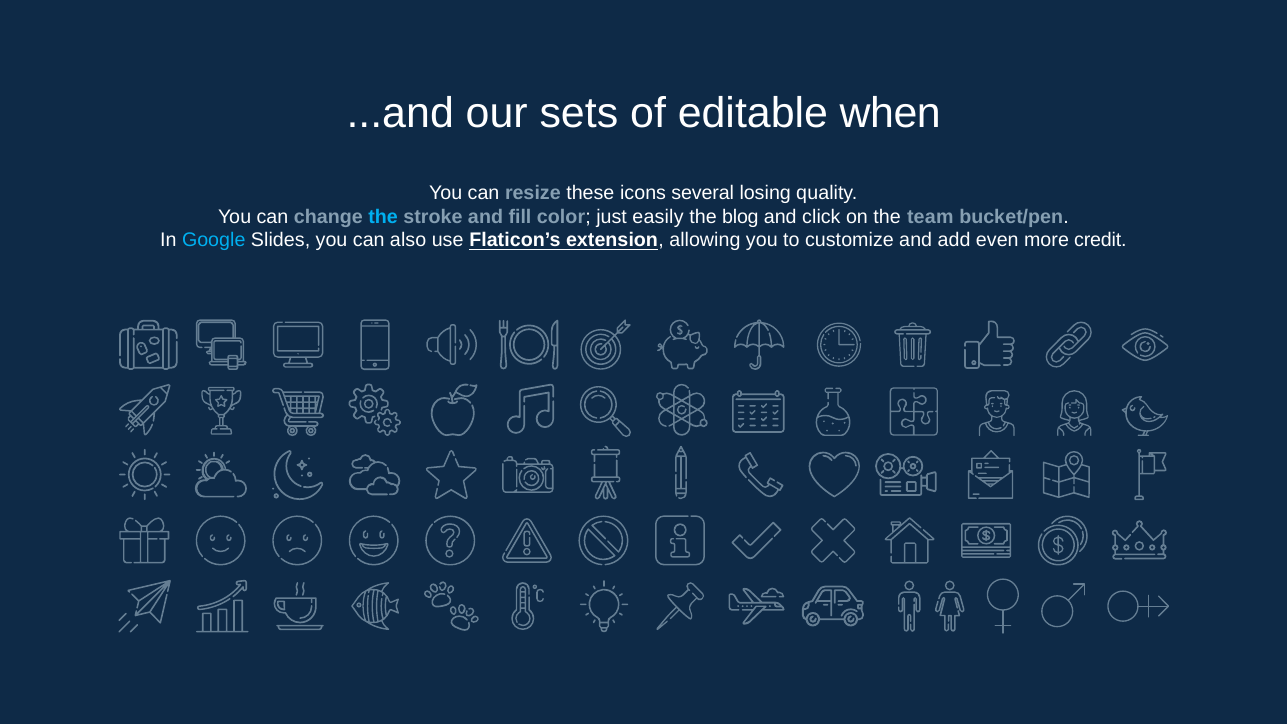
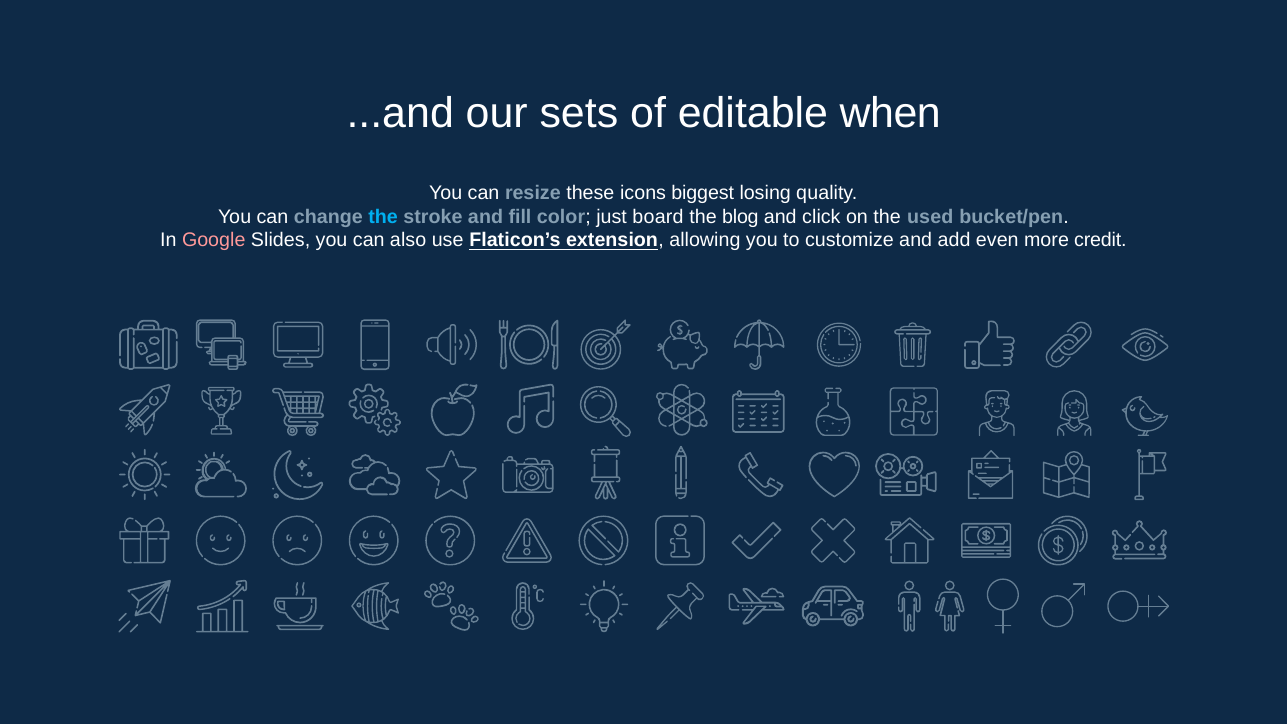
several: several -> biggest (703, 193)
easily: easily -> board (658, 217)
team: team -> used (930, 217)
Google colour: light blue -> pink (214, 240)
